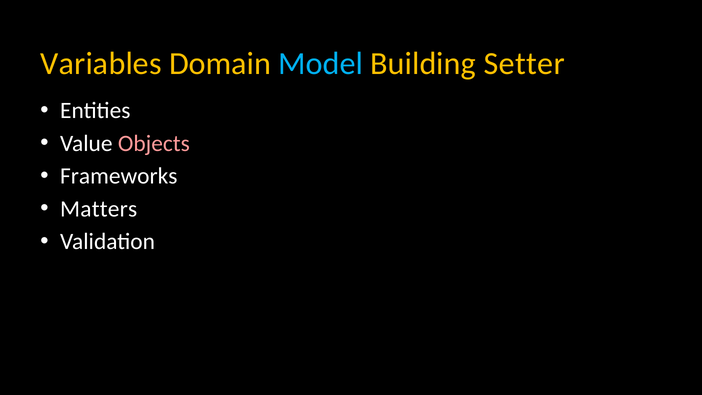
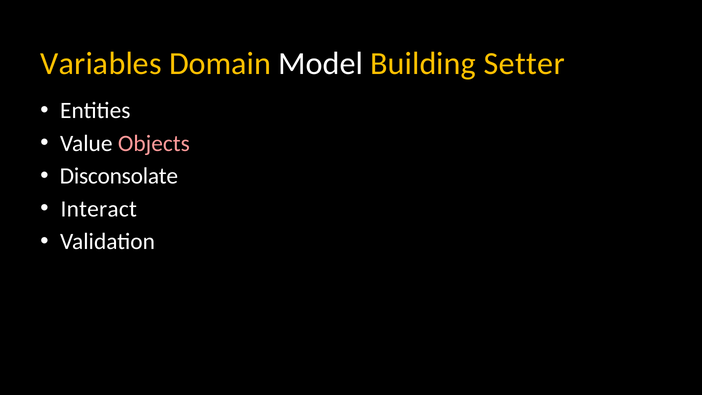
Model colour: light blue -> white (321, 64)
Frameworks: Frameworks -> Disconsolate (119, 176)
Matters: Matters -> Interact (99, 209)
